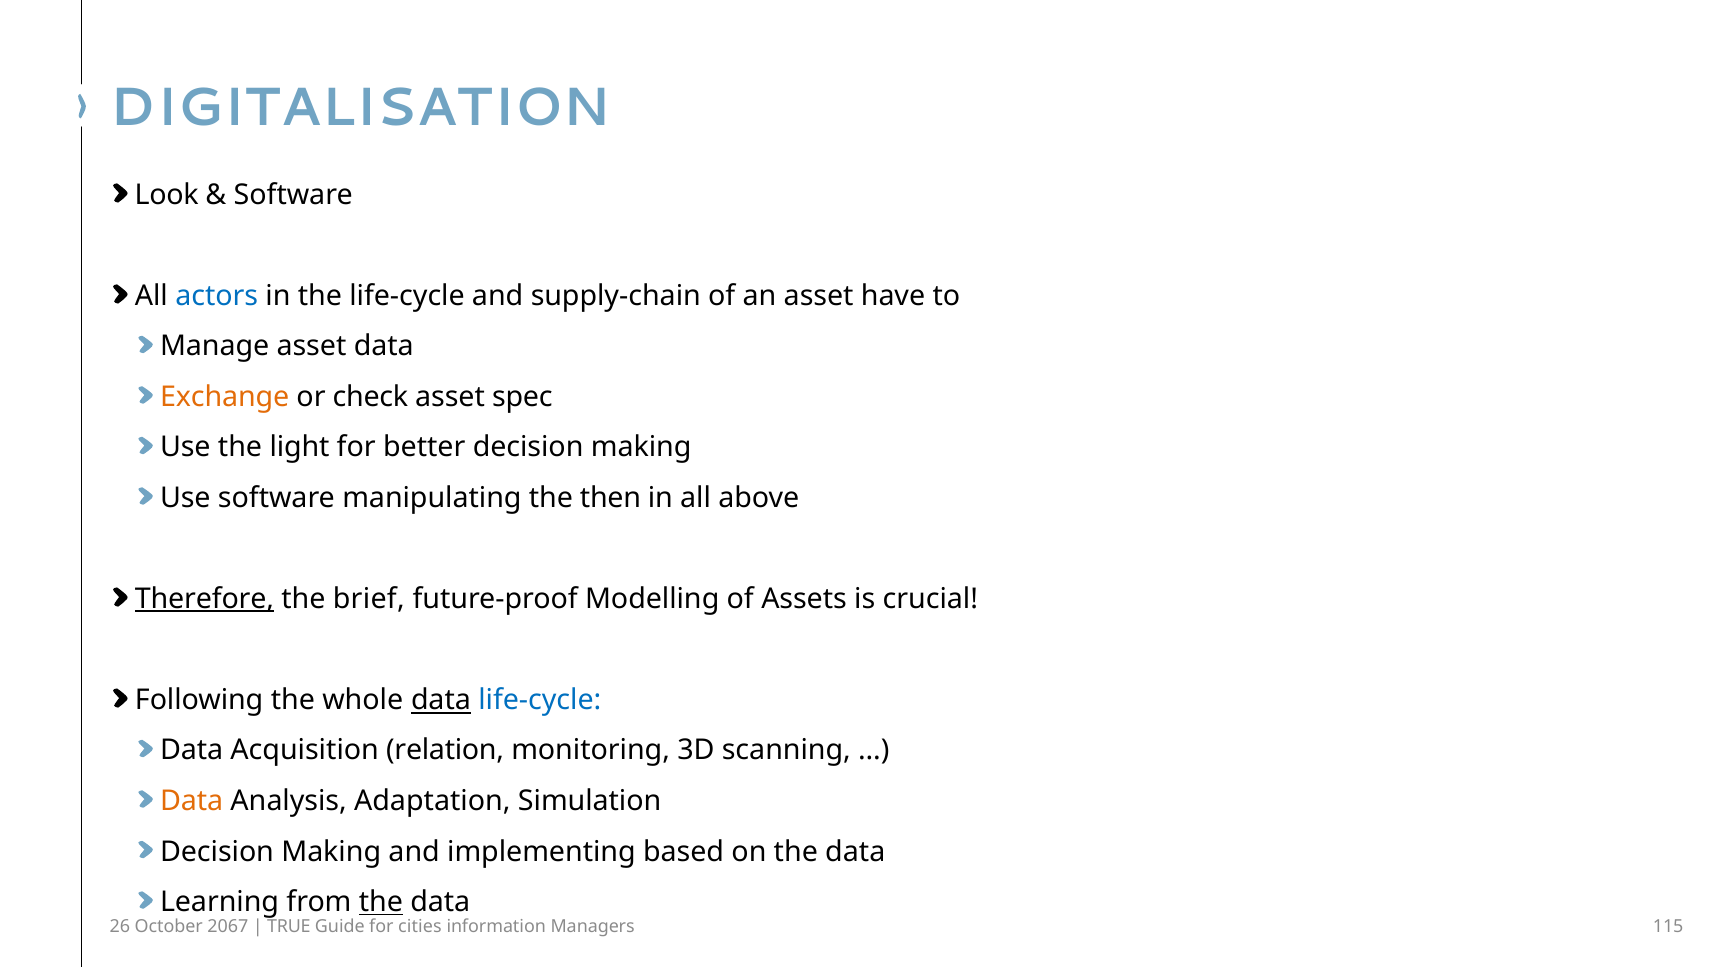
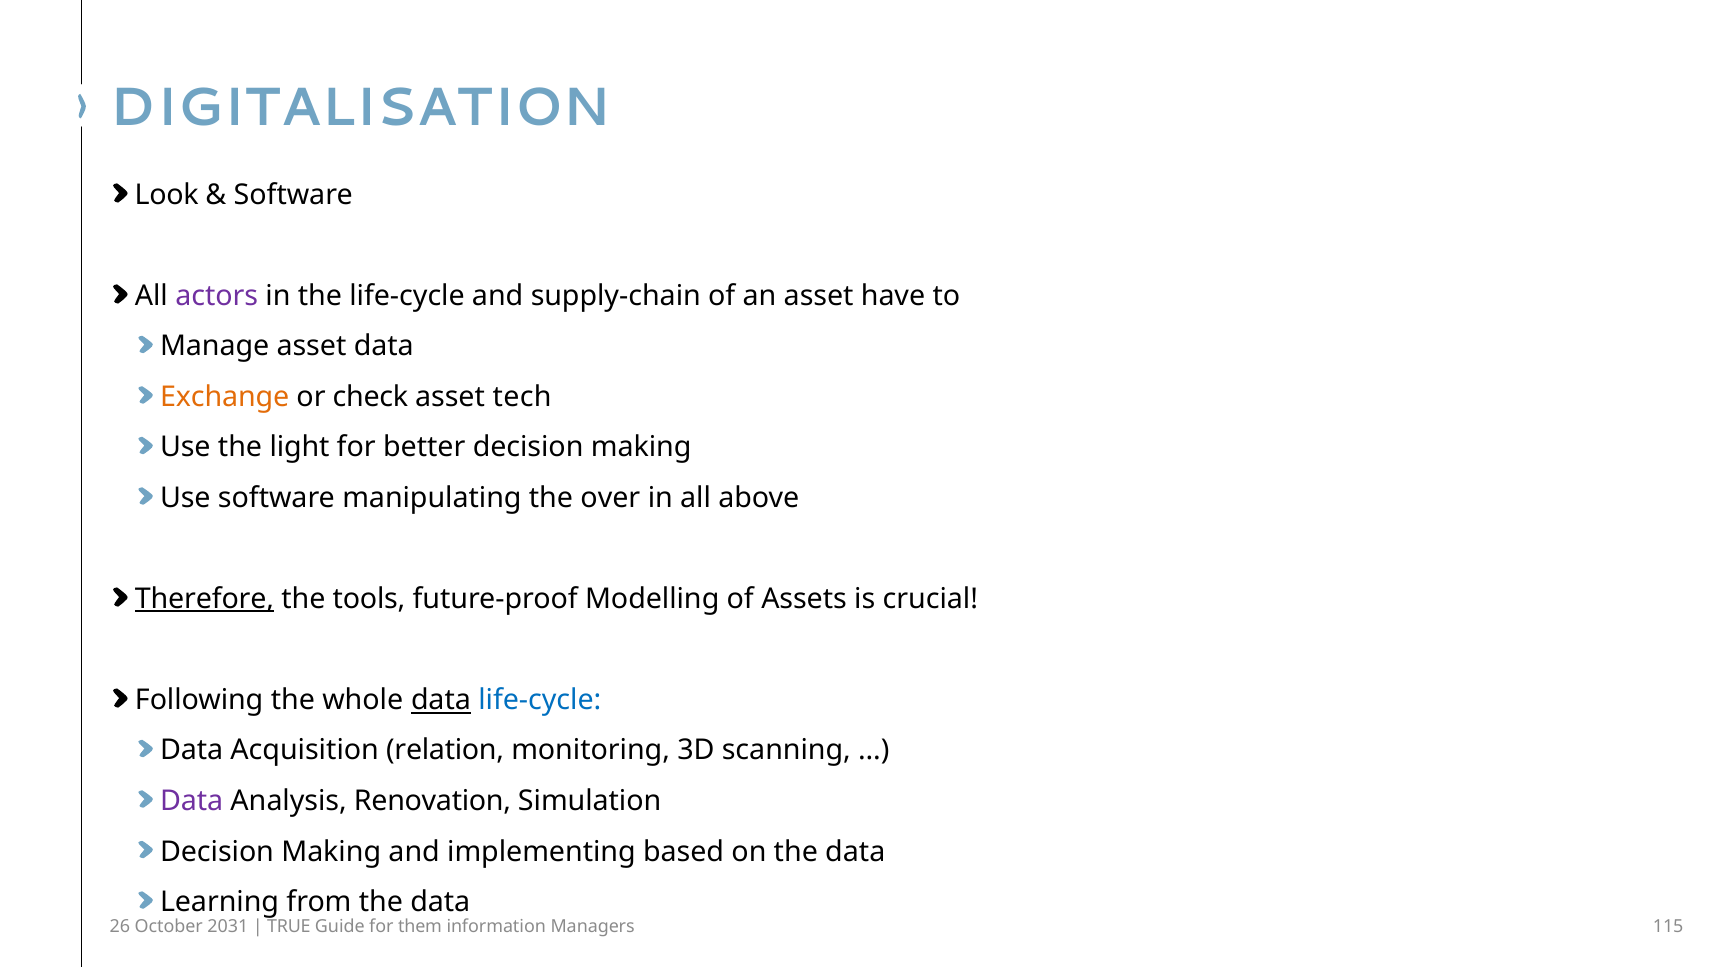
actors colour: blue -> purple (217, 296)
spec: spec -> tech (522, 397)
then: then -> over (610, 498)
brief: brief -> tools (369, 599)
Data colour: orange -> purple (192, 801)
Adaptation: Adaptation -> Renovation (432, 801)
the underline: present -> none (381, 903)
2067: 2067 -> 2031 (228, 927)
cities: cities -> them (420, 927)
